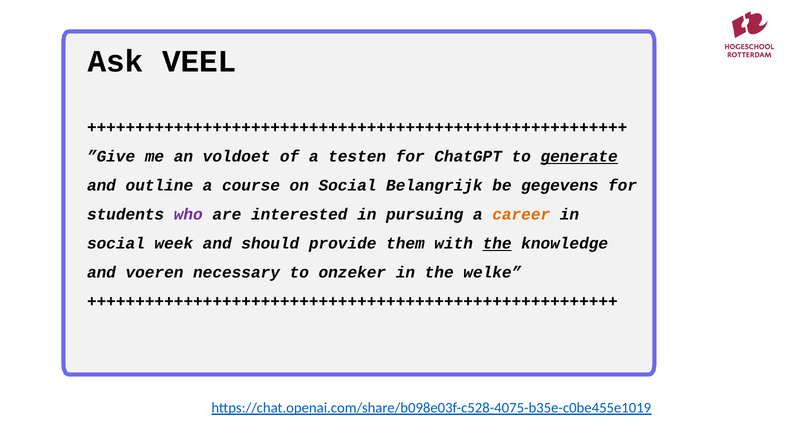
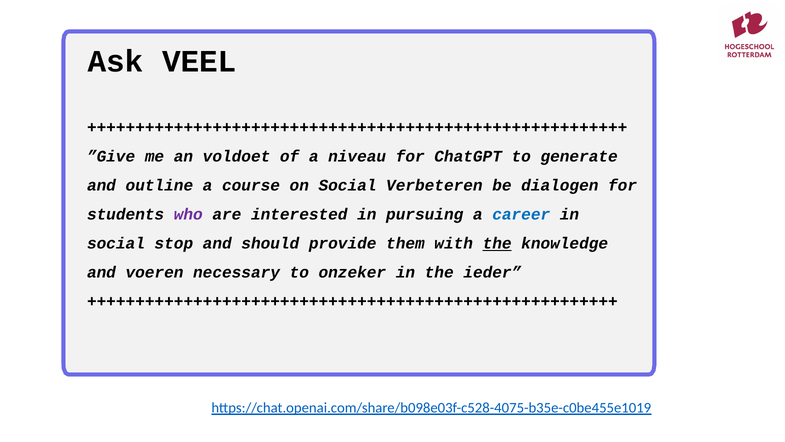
testen: testen -> niveau (357, 156)
generate underline: present -> none (579, 156)
Belangrijk: Belangrijk -> Verbeteren (434, 185)
gegevens: gegevens -> dialogen (560, 185)
career colour: orange -> blue (521, 214)
week: week -> stop (174, 243)
welke: welke -> ieder (492, 272)
